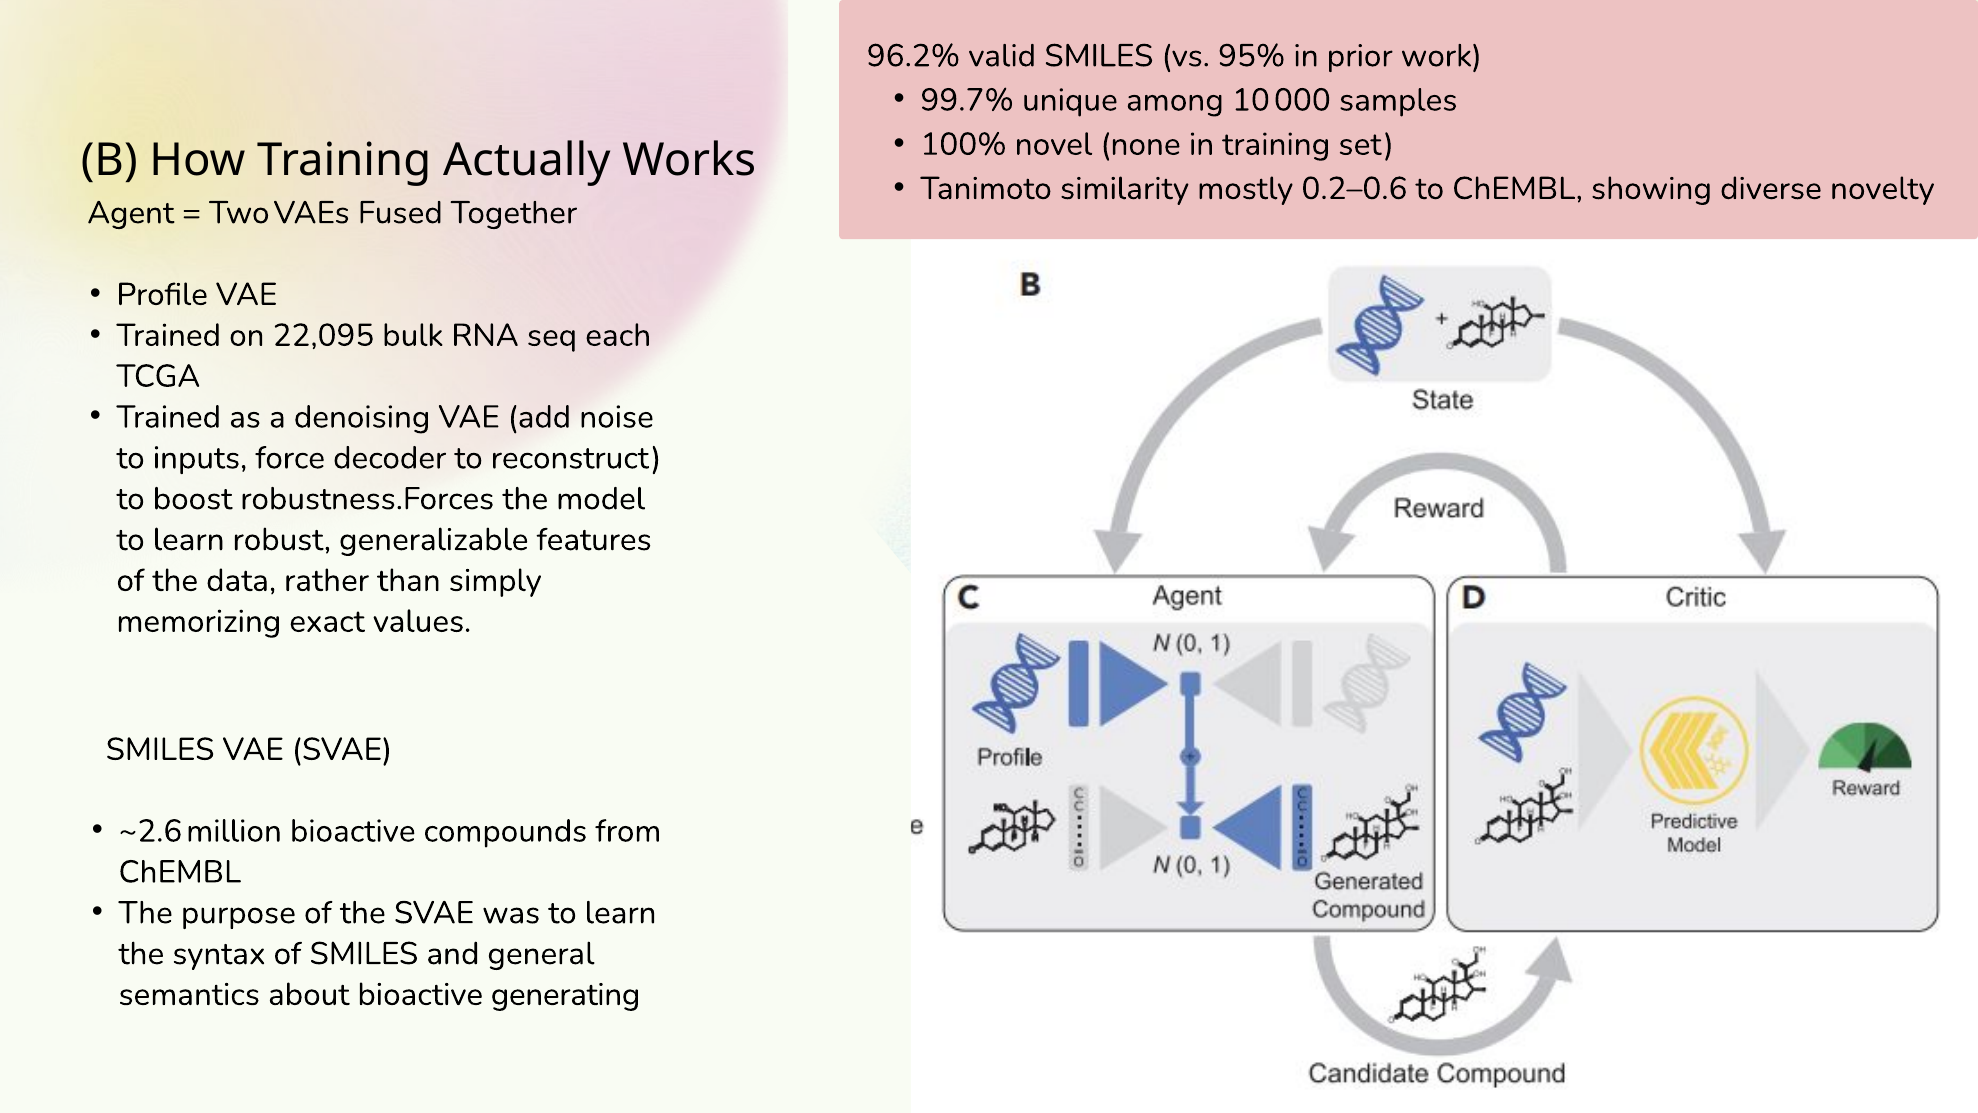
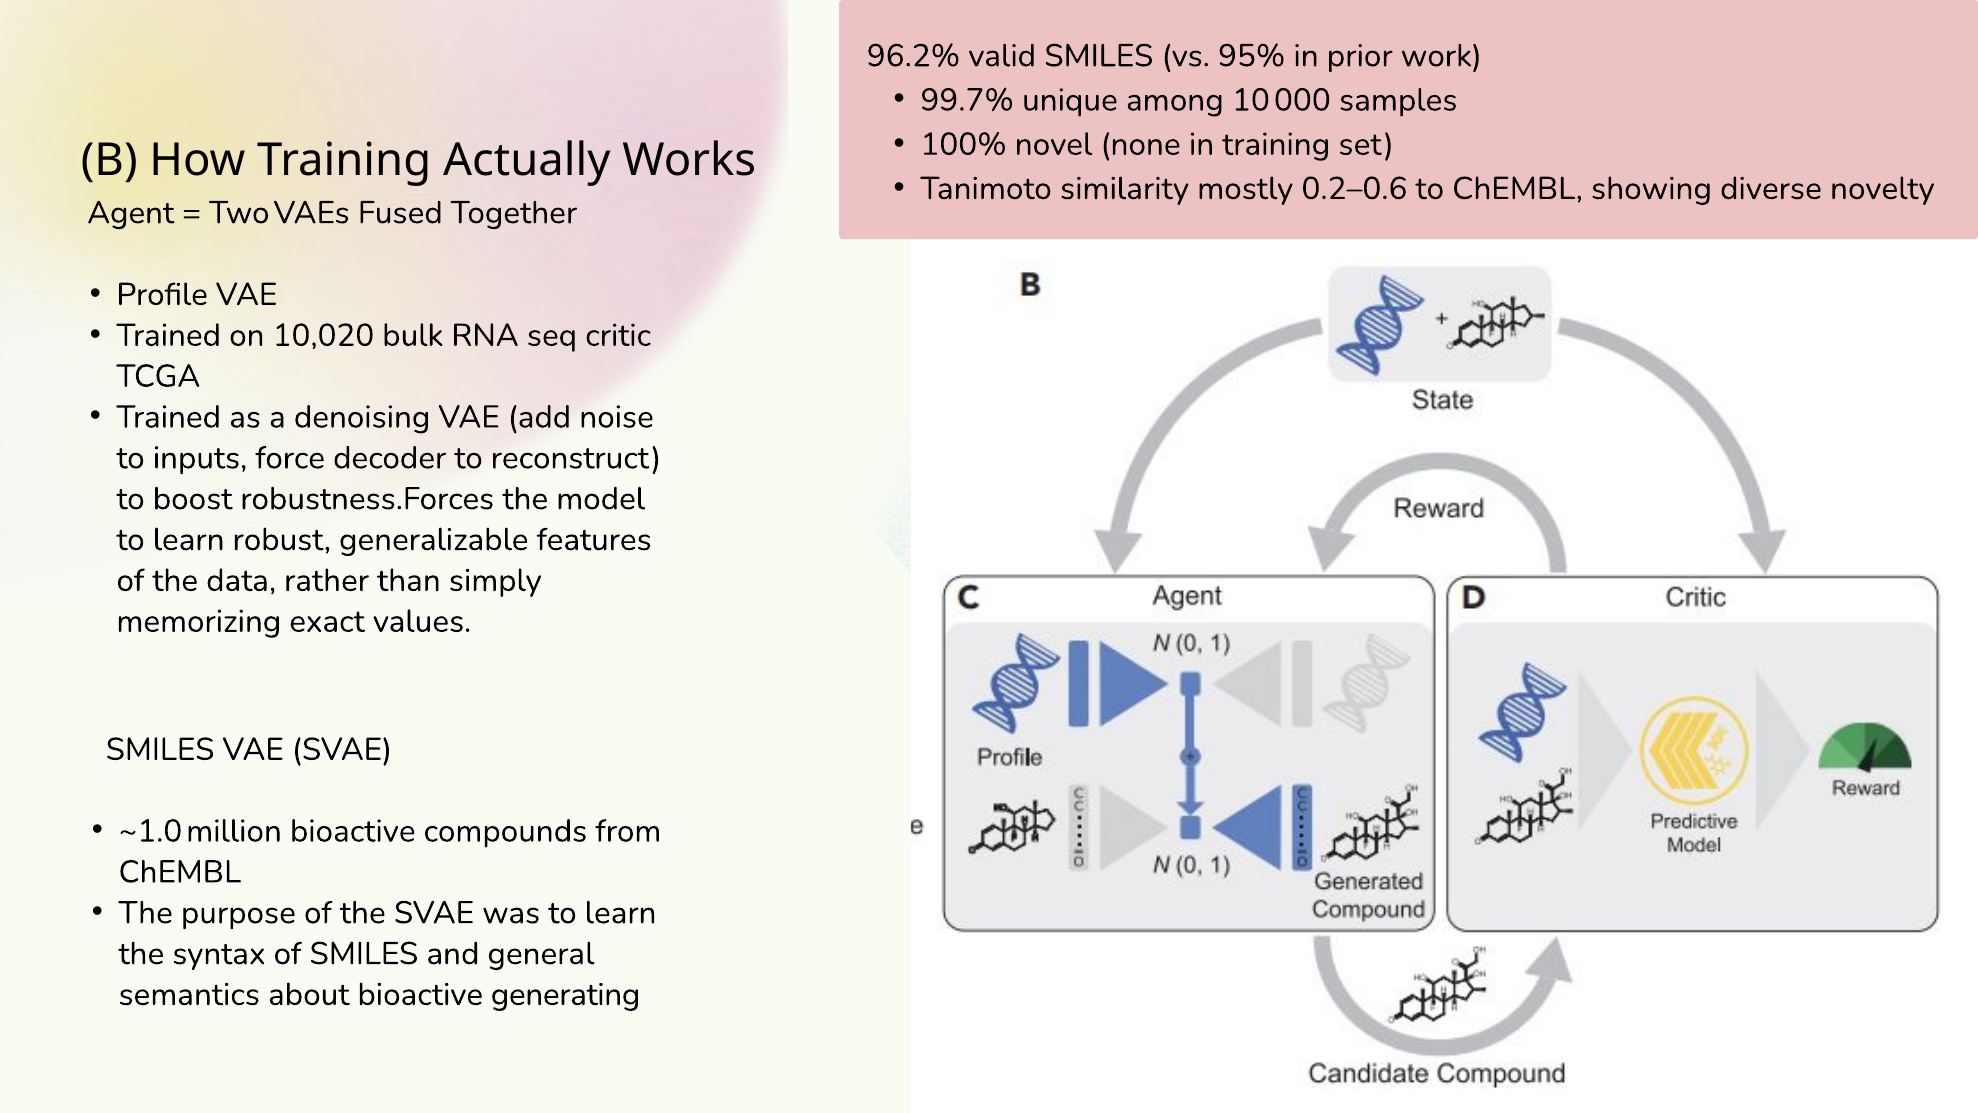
22,095: 22,095 -> 10,020 (323, 335)
each: each -> critic (618, 335)
~2.6: ~2.6 -> ~1.0 (150, 831)
